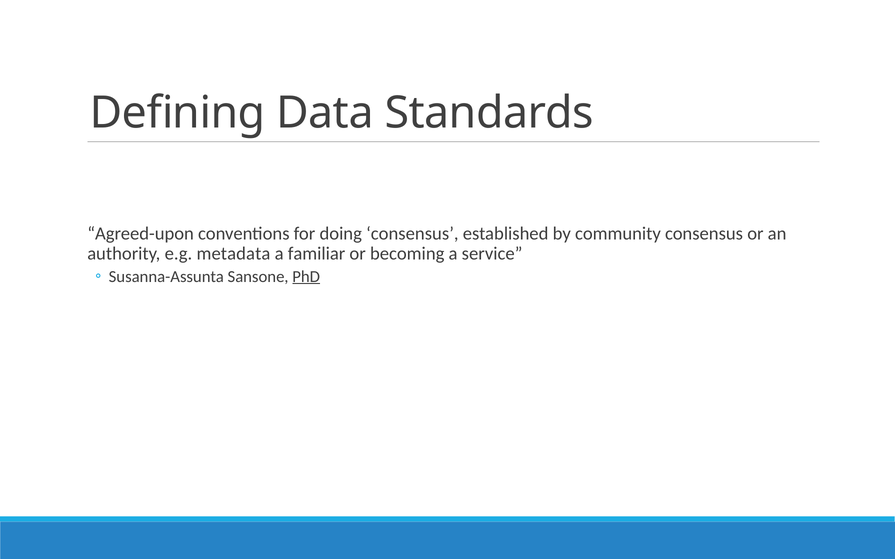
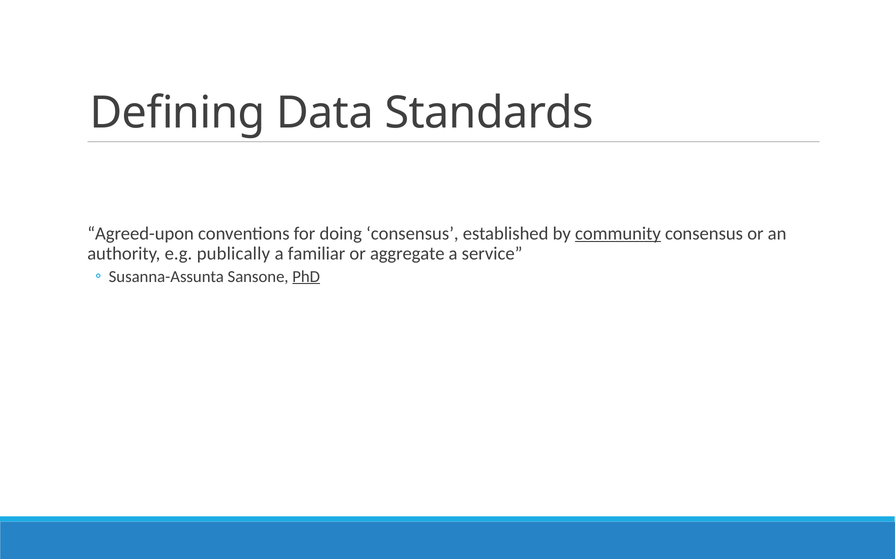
community underline: none -> present (618, 234)
metadata: metadata -> publically (233, 254)
becoming: becoming -> aggregate (407, 254)
